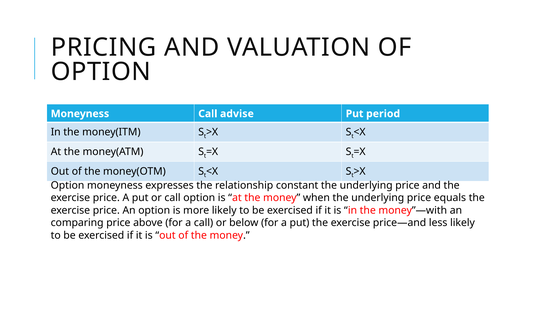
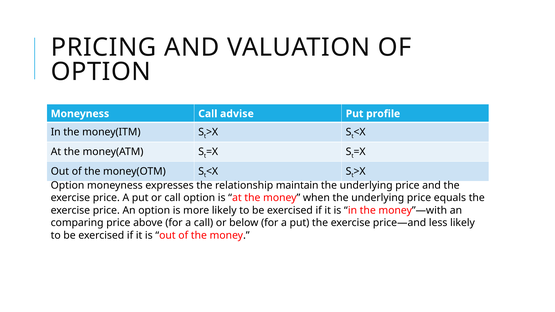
period: period -> profile (383, 114)
constant: constant -> maintain (297, 185)
